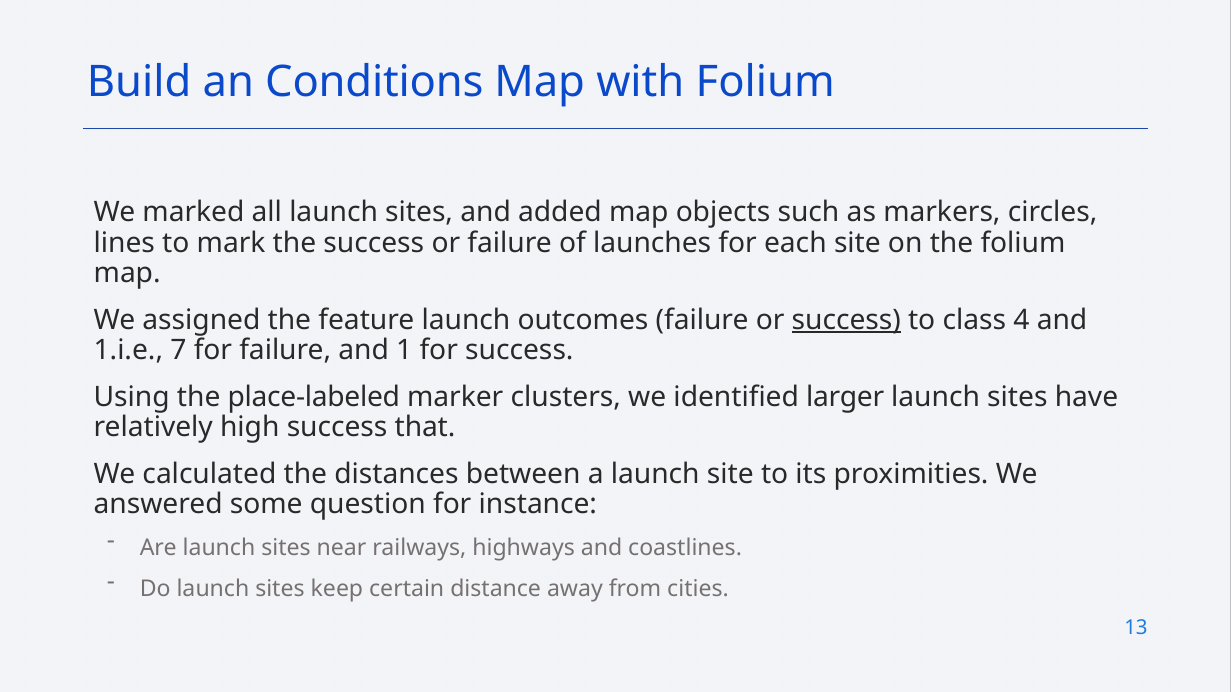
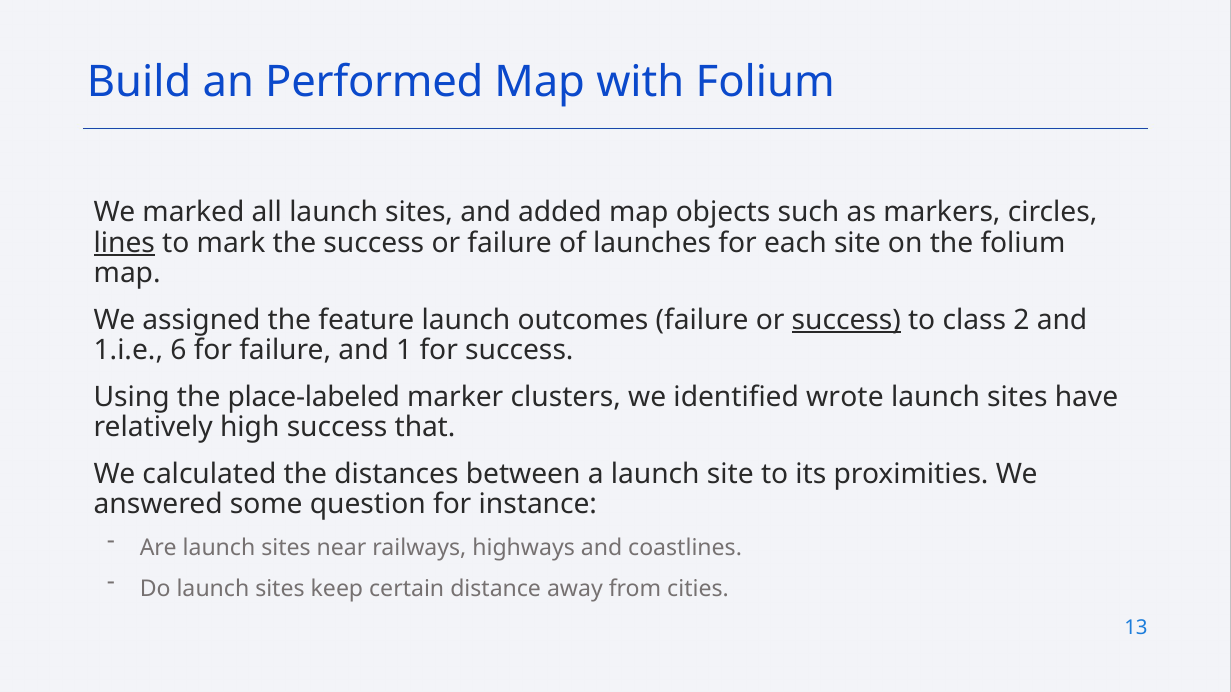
Conditions: Conditions -> Performed (374, 82)
lines underline: none -> present (124, 243)
4: 4 -> 2 (1021, 320)
7: 7 -> 6 (178, 351)
larger: larger -> wrote (845, 397)
